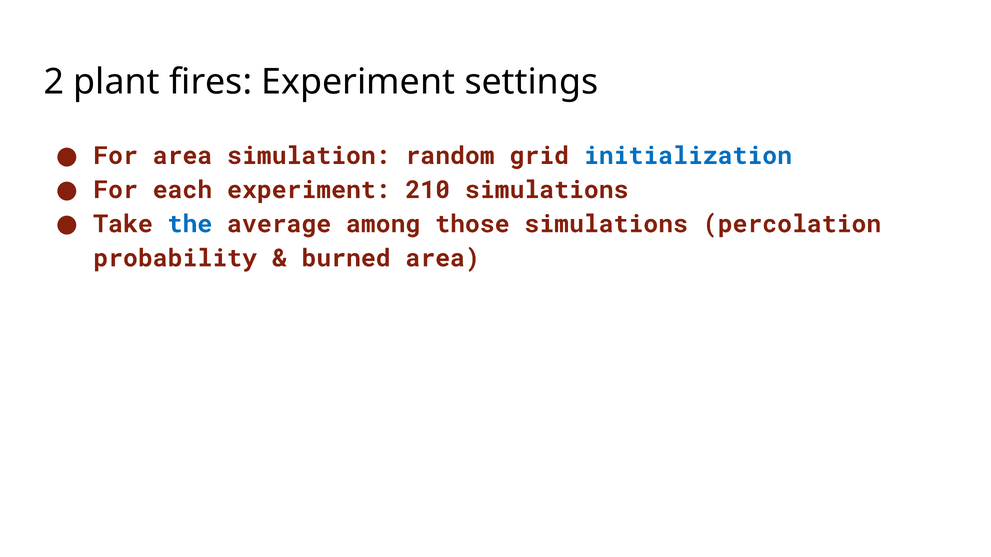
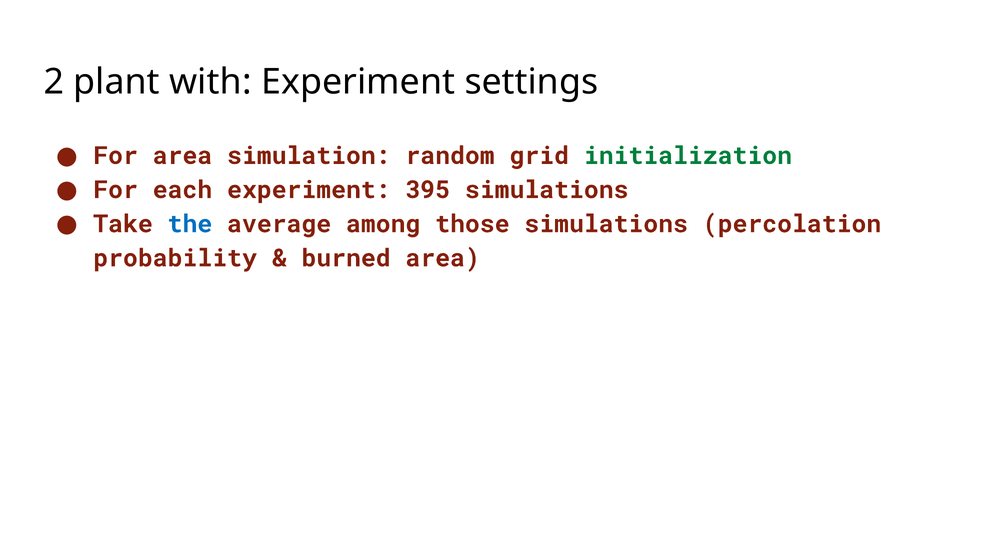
fires: fires -> with (210, 82)
initialization colour: blue -> green (688, 156)
210: 210 -> 395 (428, 190)
